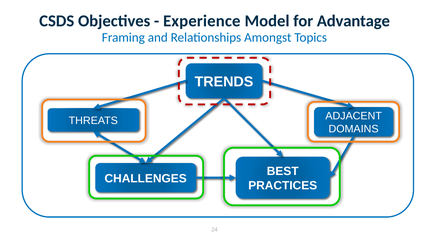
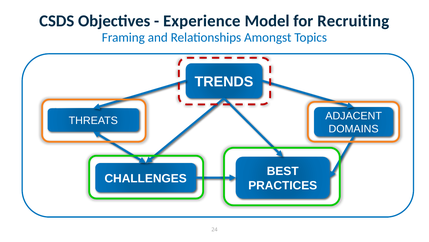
Advantage: Advantage -> Recruiting (353, 21)
